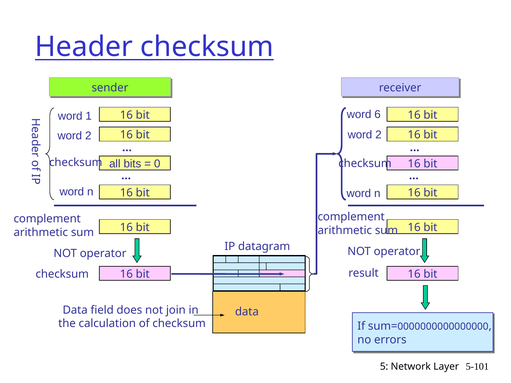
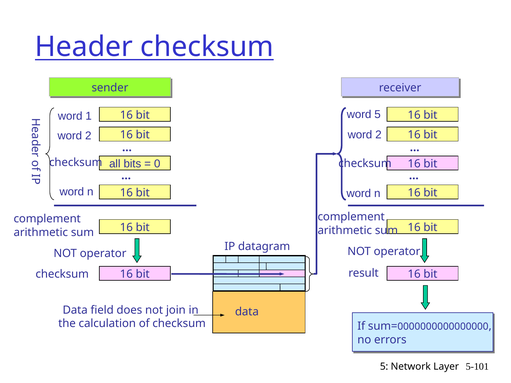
word 6: 6 -> 5 (378, 115)
